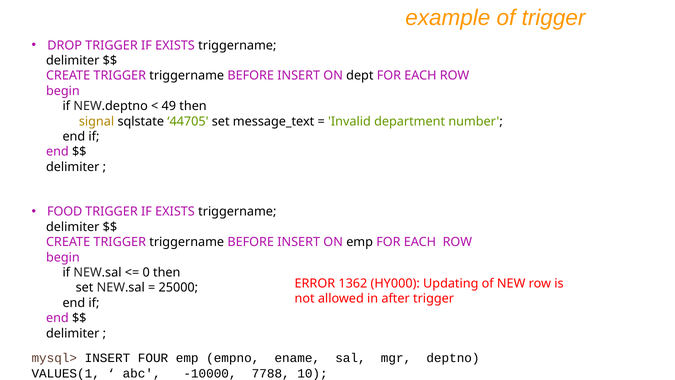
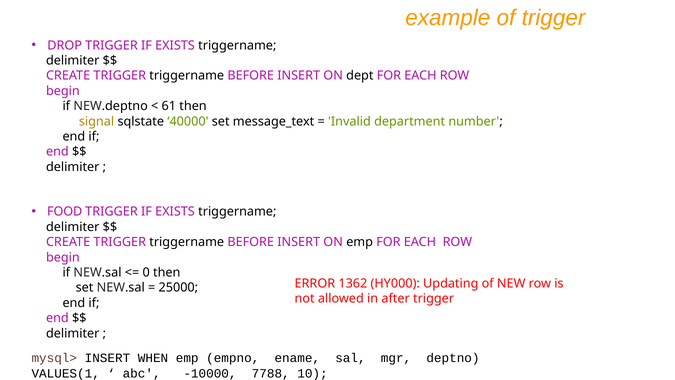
49: 49 -> 61 (169, 106)
44705: 44705 -> 40000 (188, 121)
FOUR: FOUR -> WHEN (153, 358)
